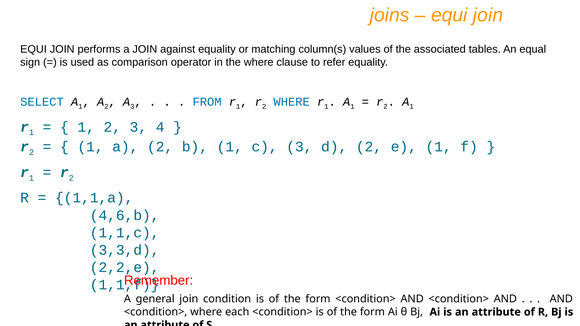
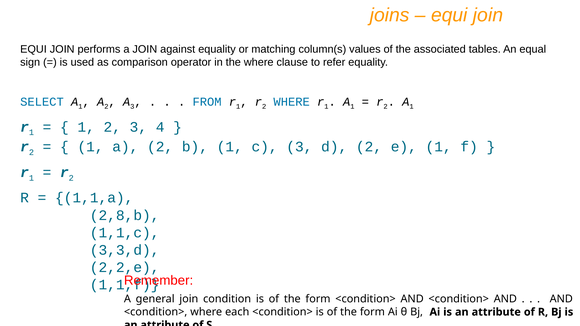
4,6,b: 4,6,b -> 2,8,b (125, 215)
